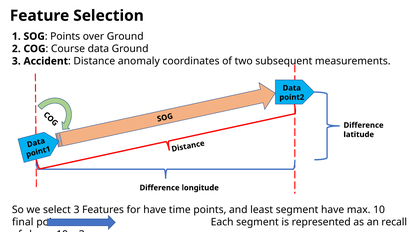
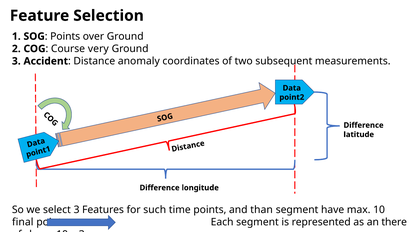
Course data: data -> very (98, 49)
for have: have -> such (155, 210)
least: least -> than (262, 210)
recall: recall -> there (394, 222)
